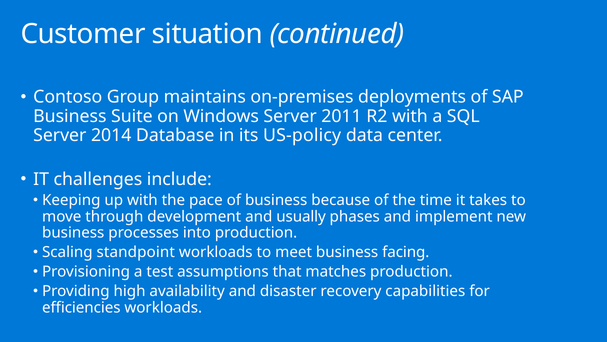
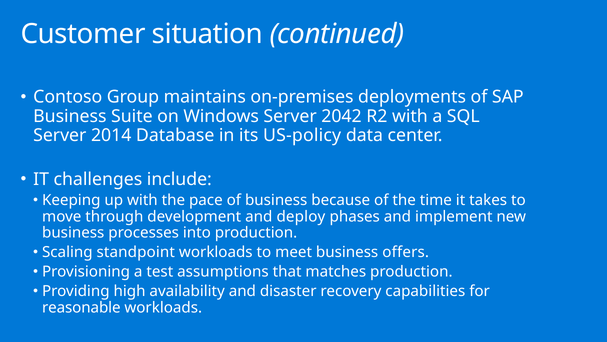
2011: 2011 -> 2042 (342, 116)
usually: usually -> deploy (301, 216)
facing: facing -> offers (406, 252)
efficiencies: efficiencies -> reasonable (81, 307)
